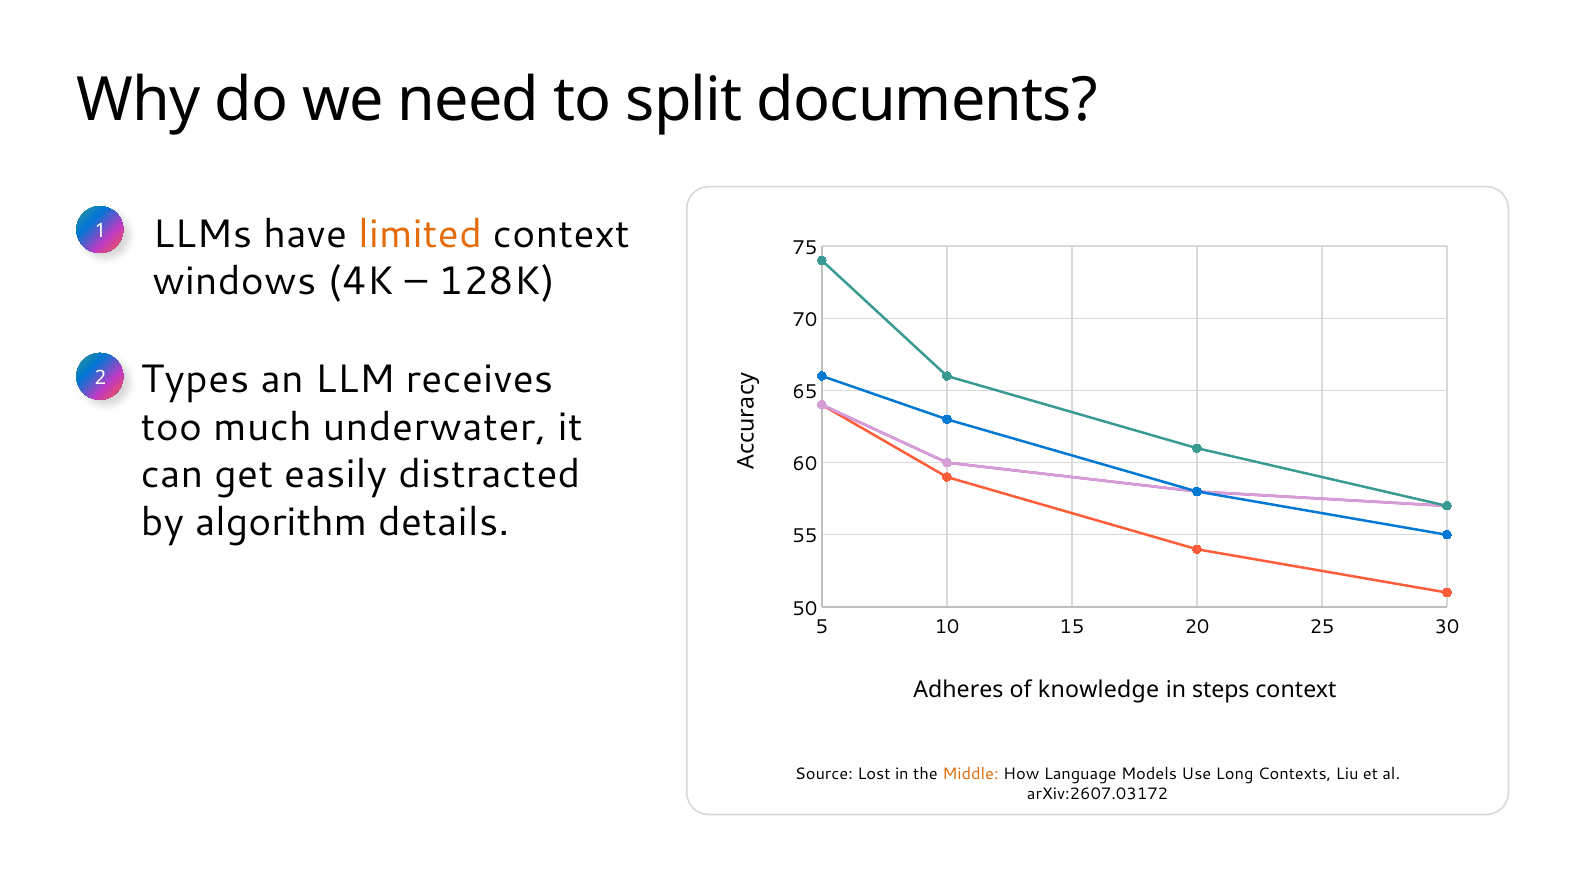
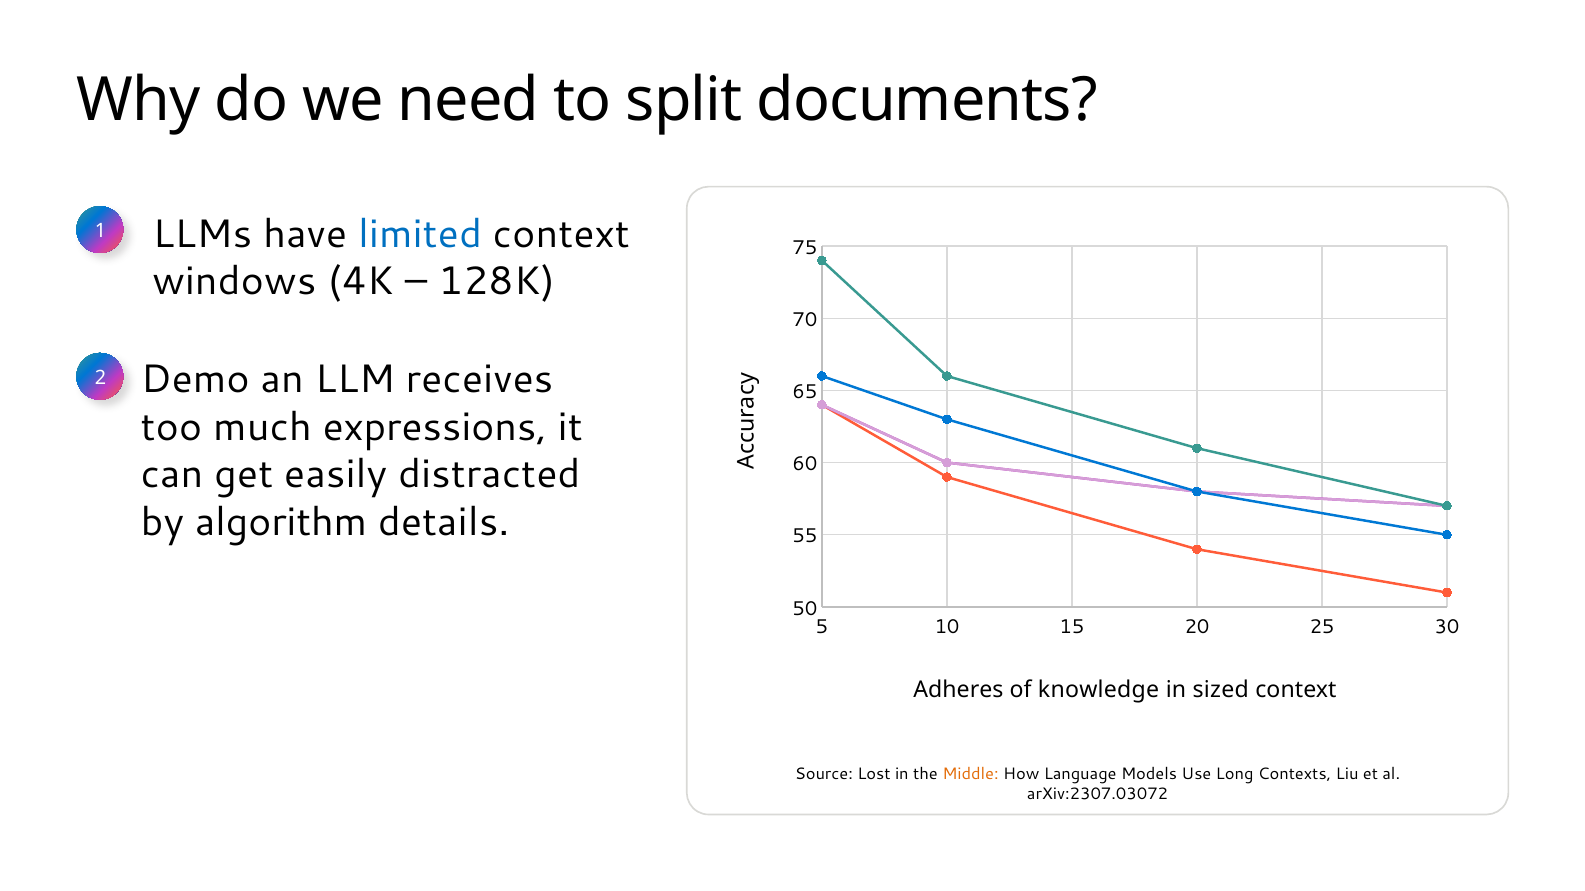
limited colour: orange -> blue (420, 234)
Types: Types -> Demo (195, 380)
underwater: underwater -> expressions (435, 427)
steps: steps -> sized (1221, 690)
arXiv:2607.03172: arXiv:2607.03172 -> arXiv:2307.03072 (1098, 795)
